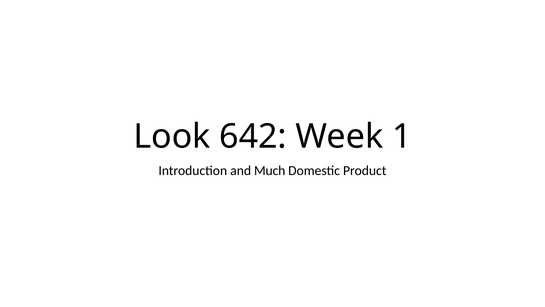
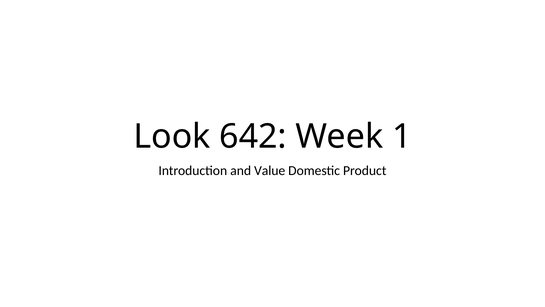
Much: Much -> Value (270, 170)
